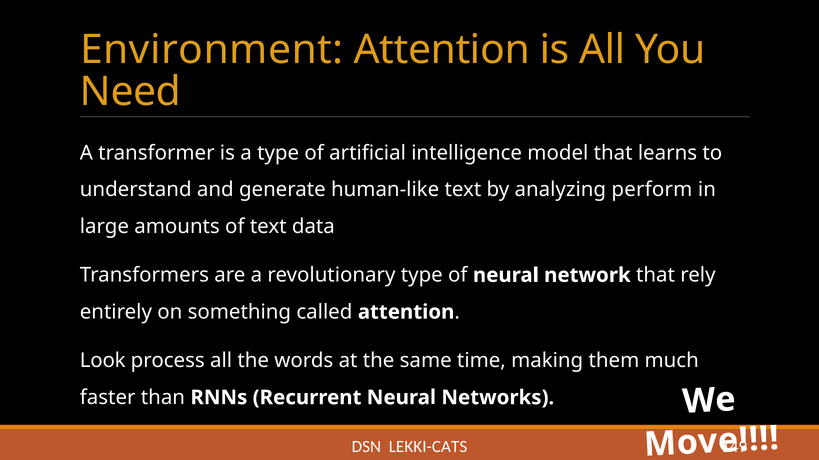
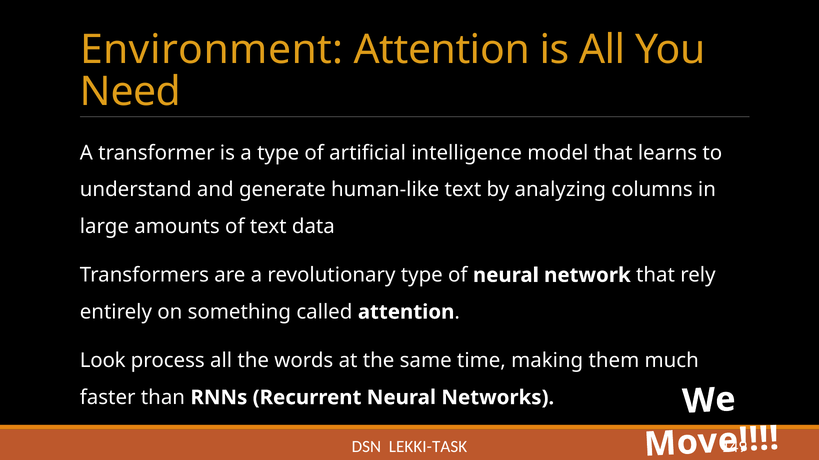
perform: perform -> columns (652, 190)
LEKKI-CATS: LEKKI-CATS -> LEKKI-TASK (428, 447)
